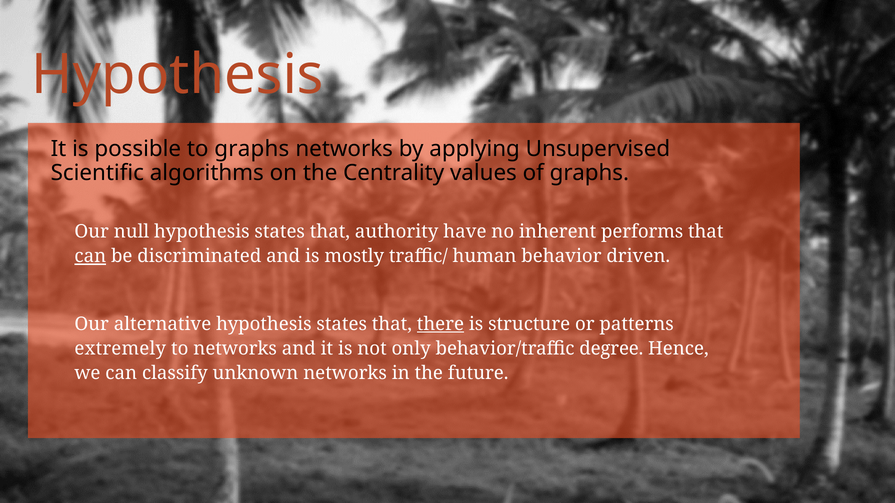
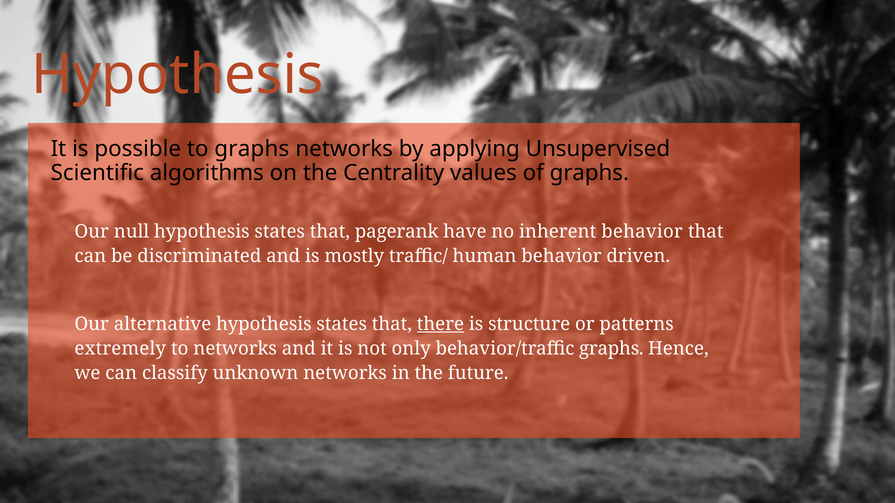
authority: authority -> pagerank (397, 232)
inherent performs: performs -> behavior (642, 232)
can underline: present -> none (90, 256)
behavior/traffic degree: degree -> graphs (611, 349)
